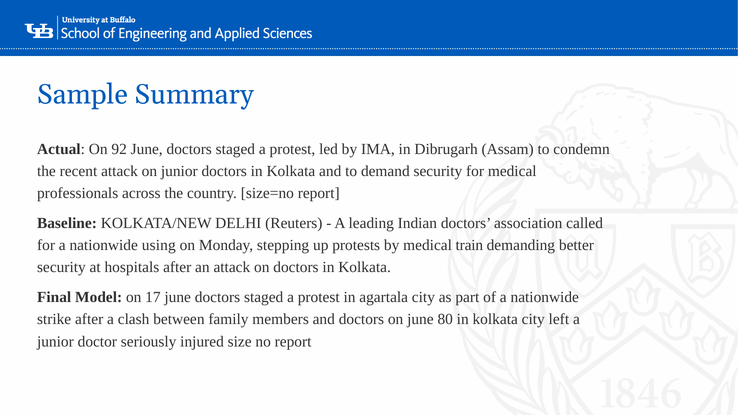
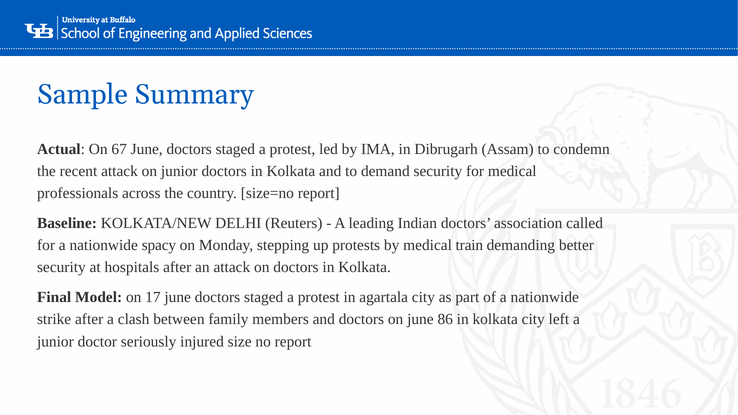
92: 92 -> 67 (119, 149)
using: using -> spacy (159, 245)
80: 80 -> 86 (445, 319)
